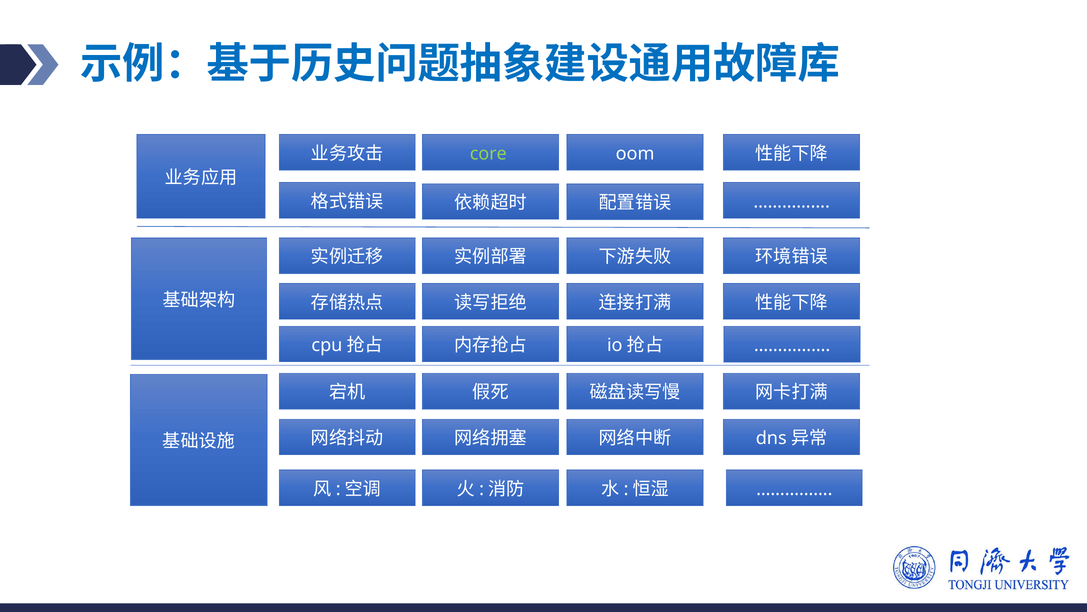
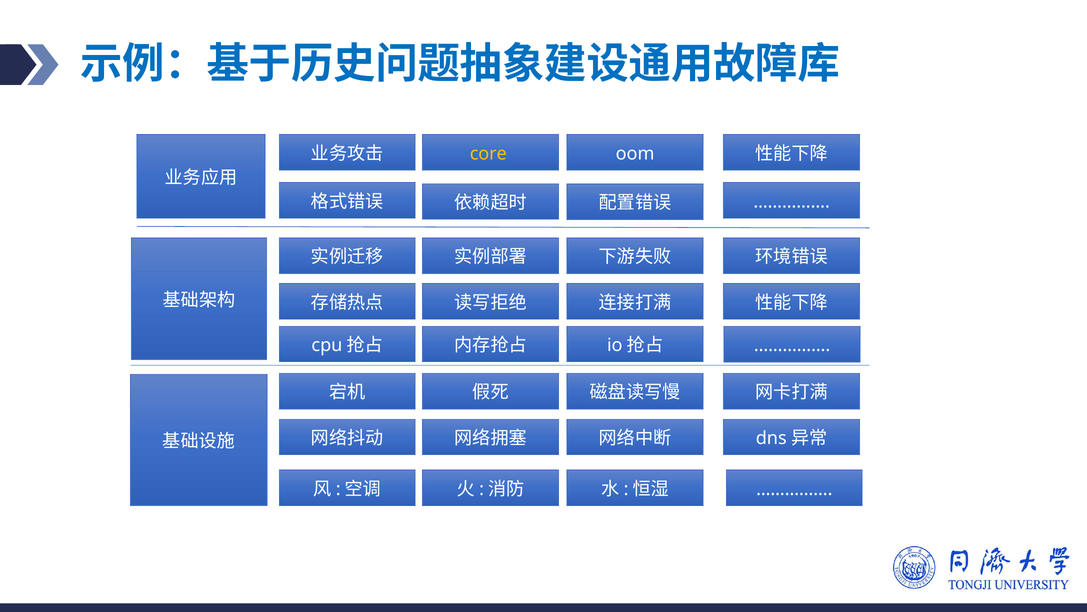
core colour: light green -> yellow (488, 153)
